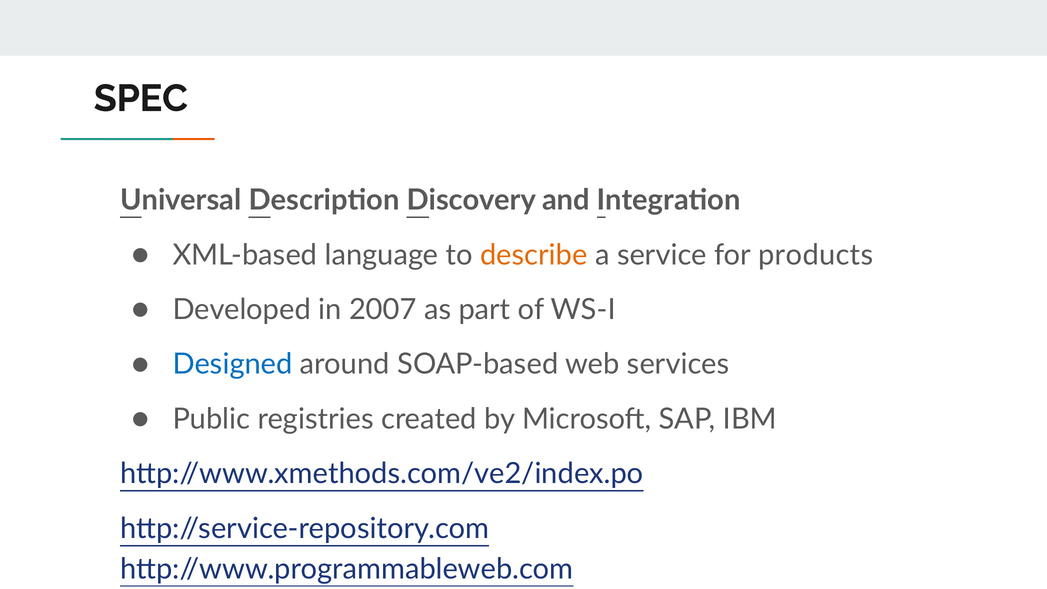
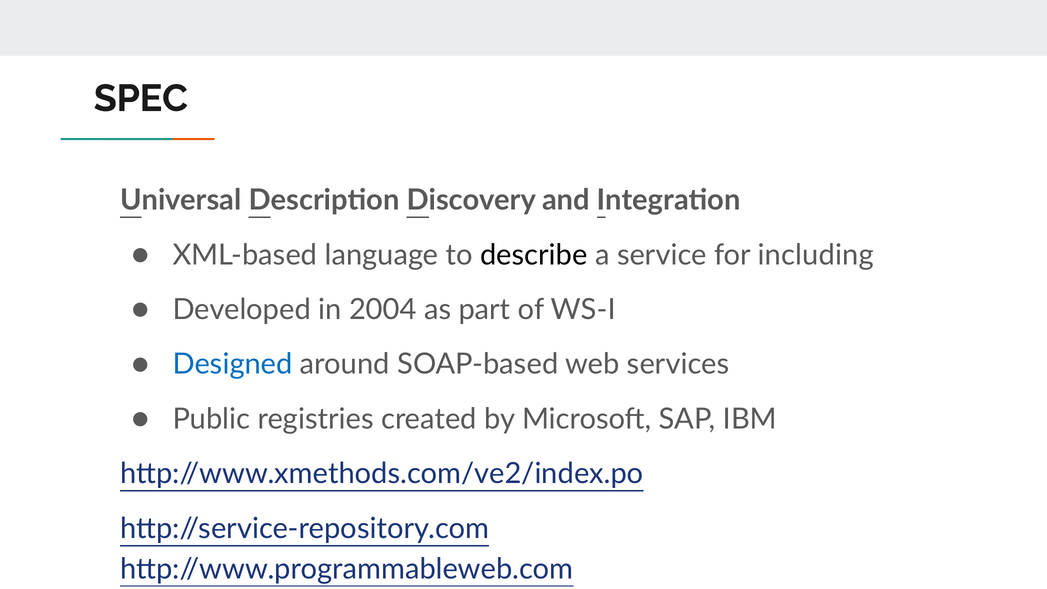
describe colour: orange -> black (534, 255)
products: products -> including (816, 255)
2007: 2007 -> 2004 (383, 310)
